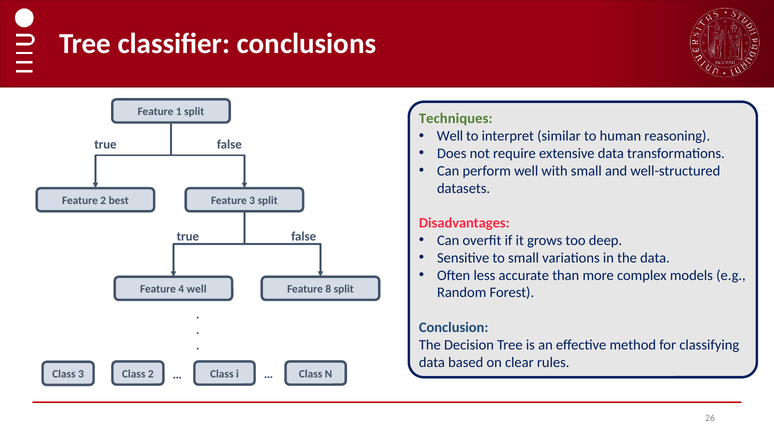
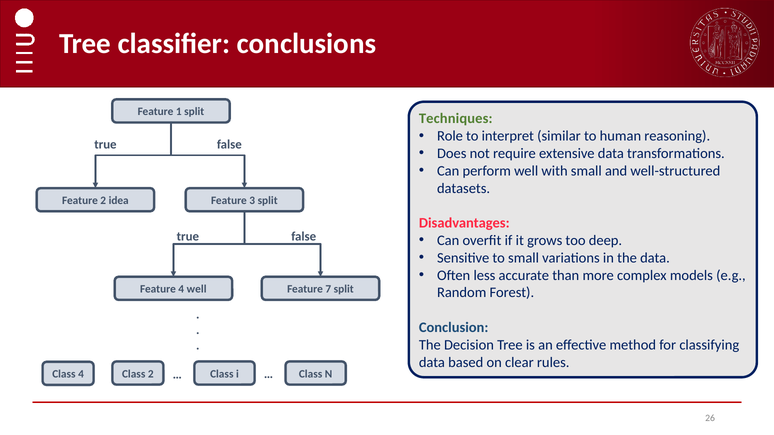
Well: Well -> Role (450, 136)
best: best -> idea (119, 201)
8: 8 -> 7 (328, 289)
Class 3: 3 -> 4 (81, 374)
